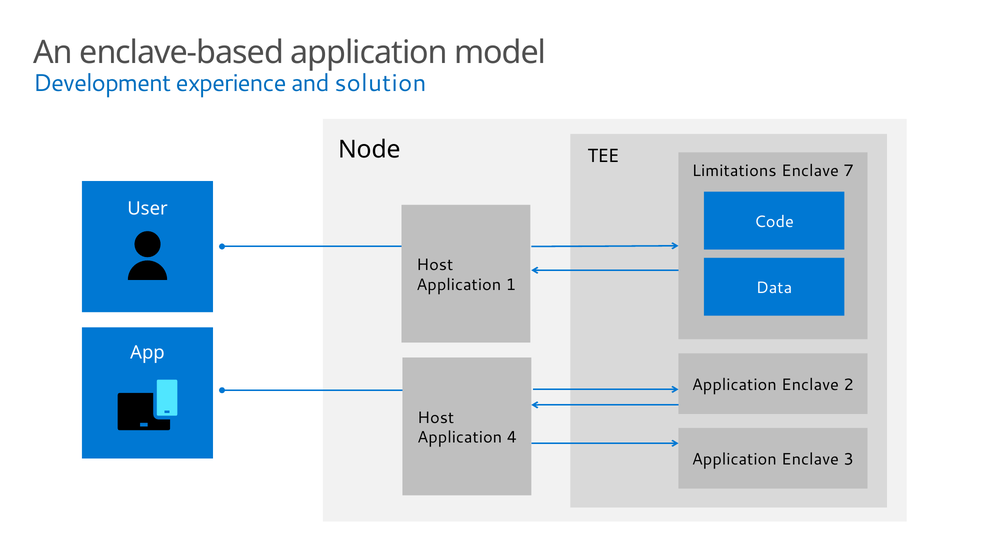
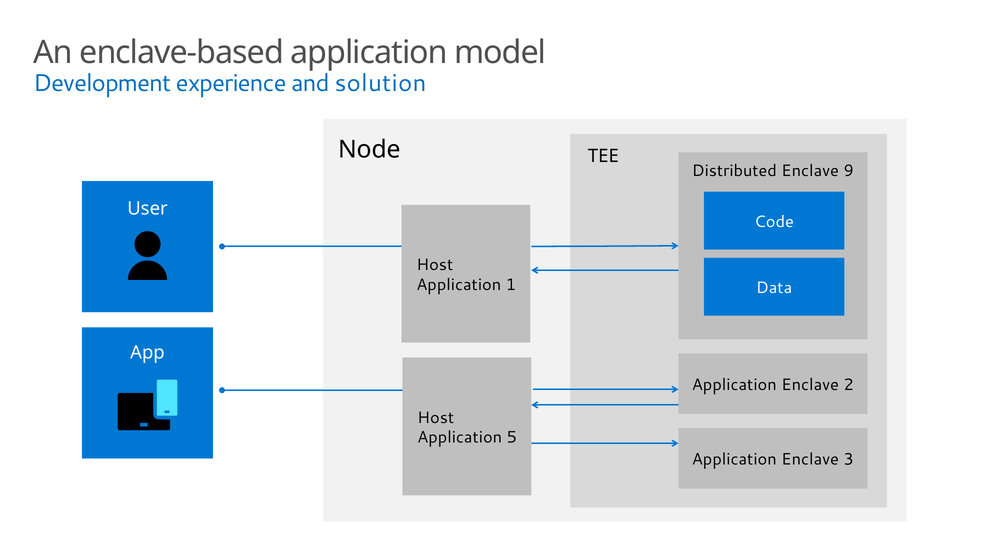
Limitations: Limitations -> Distributed (734, 171)
7: 7 -> 9 (849, 171)
4: 4 -> 5 (512, 437)
